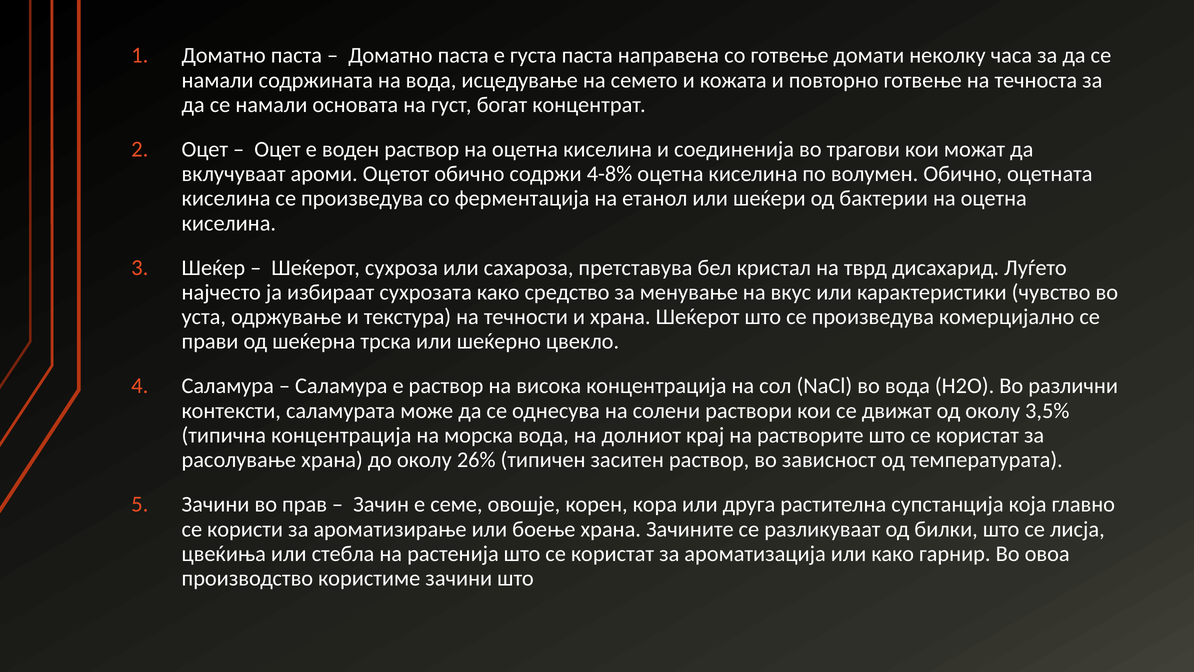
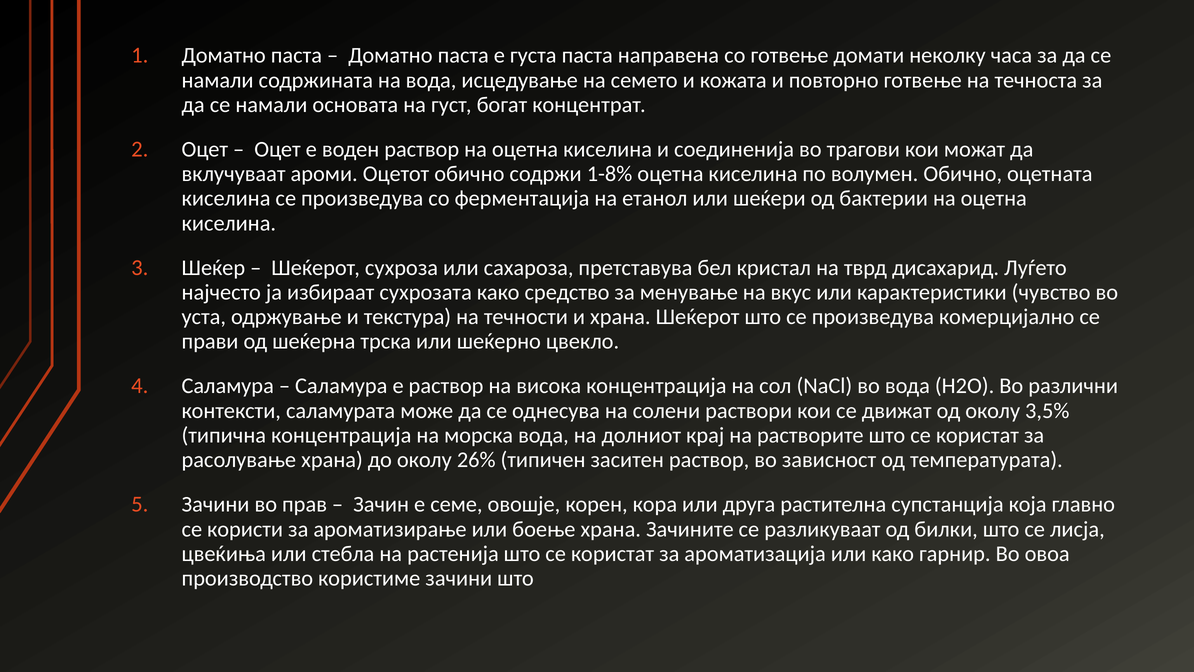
4-8%: 4-8% -> 1-8% (610, 174)
